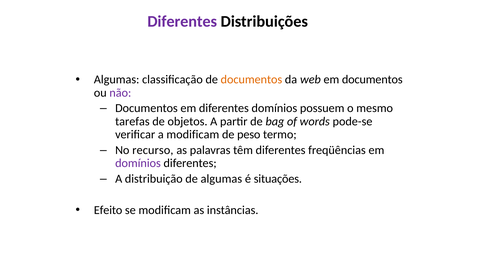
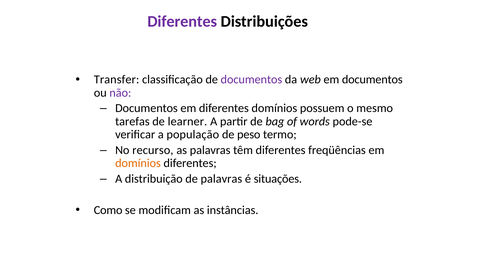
Algumas: Algumas -> Transfer (117, 80)
documentos colour: orange -> purple (251, 80)
objetos: objetos -> learner (187, 122)
a modificam: modificam -> população (193, 135)
domínios colour: purple -> orange (138, 163)
de algumas: algumas -> palavras (221, 179)
Efeito: Efeito -> Como (108, 210)
